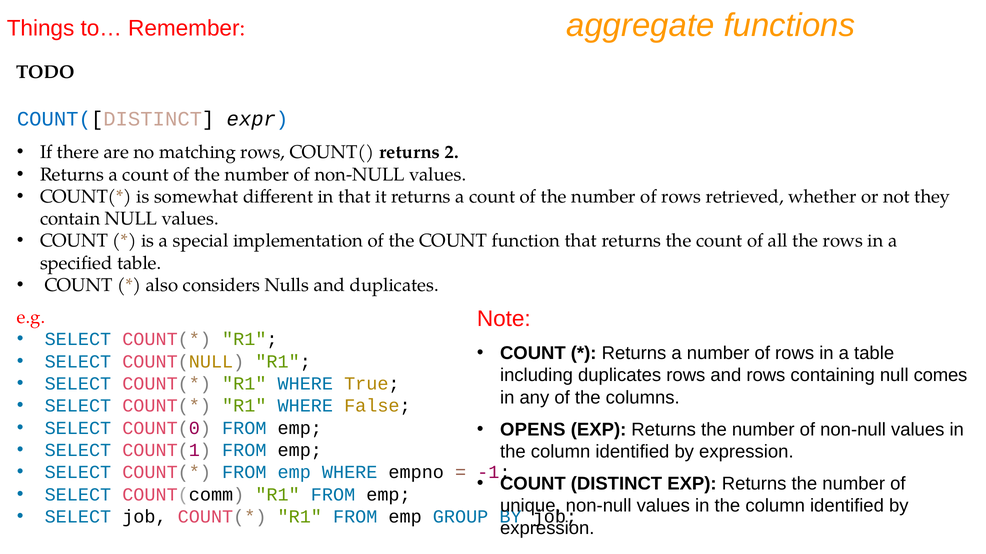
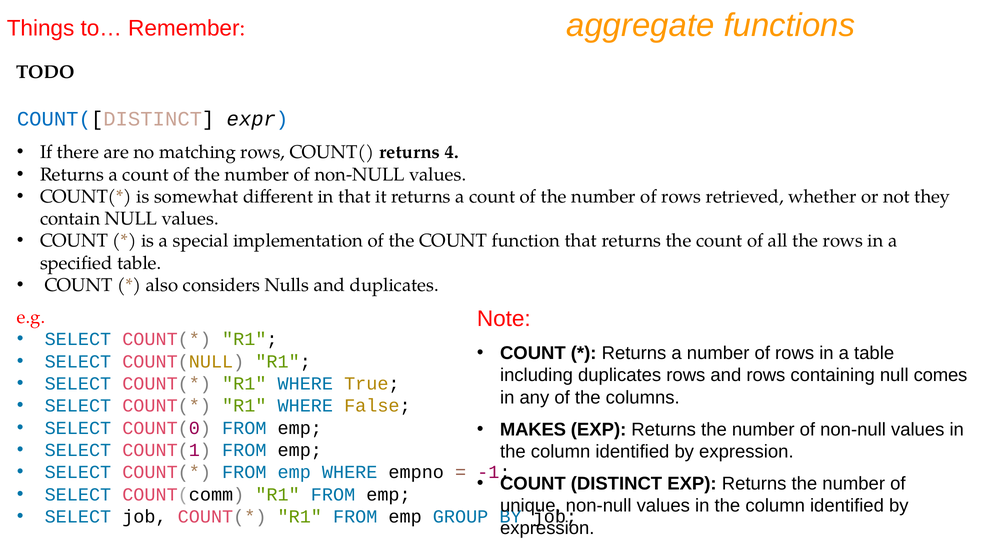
2: 2 -> 4 (452, 152)
OPENS: OPENS -> MAKES (533, 430)
